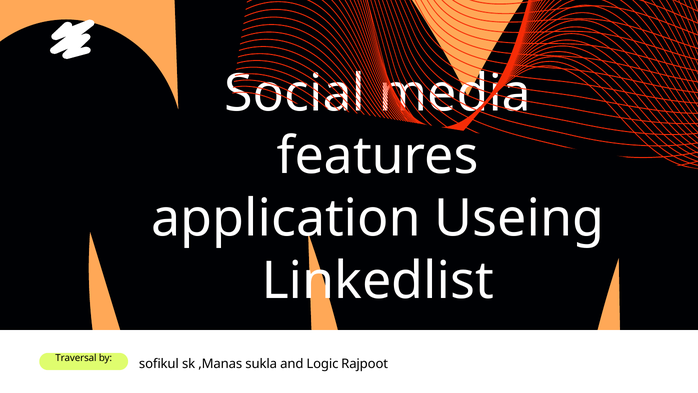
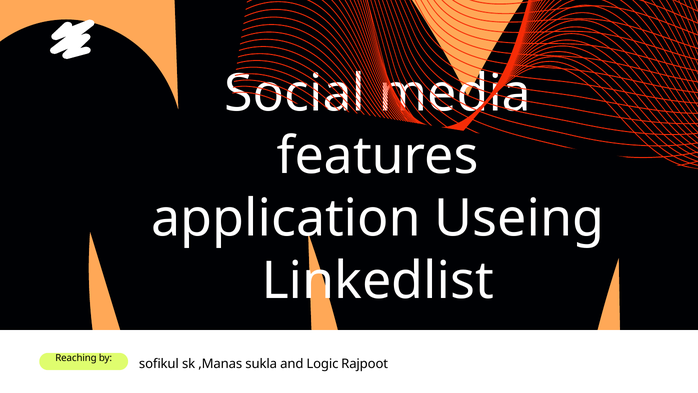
Traversal: Traversal -> Reaching (76, 358)
